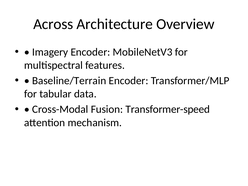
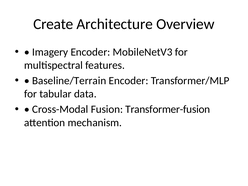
Across: Across -> Create (53, 24)
Transformer-speed: Transformer-speed -> Transformer-fusion (168, 109)
